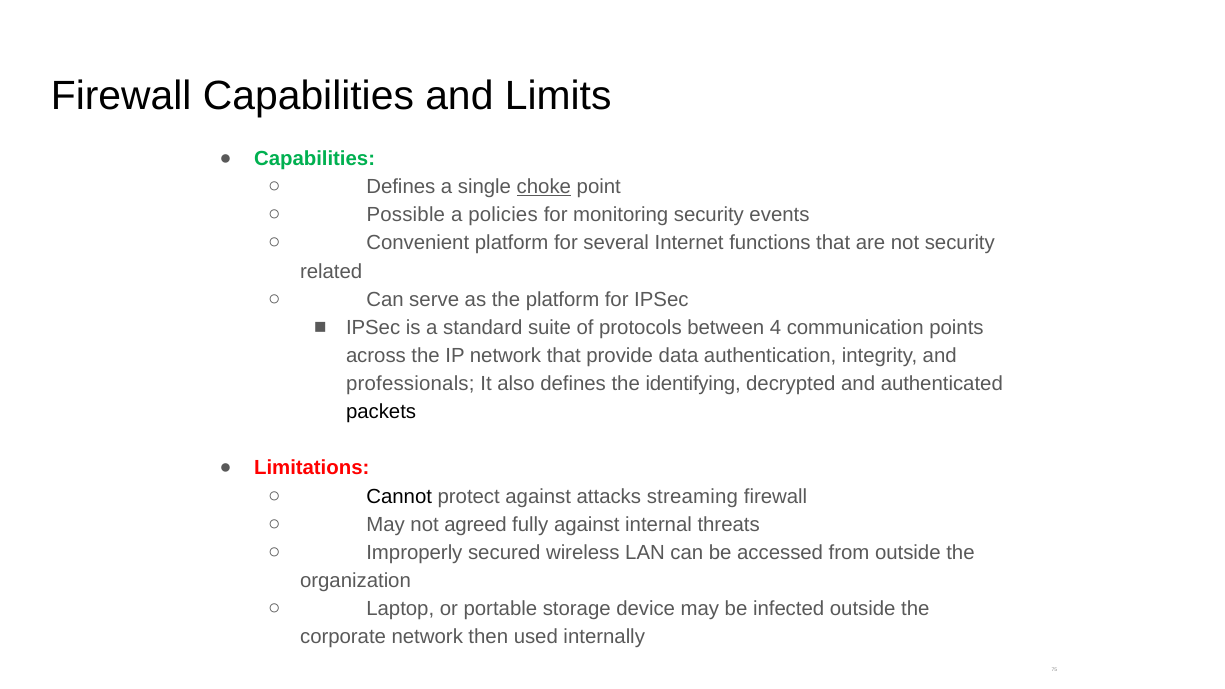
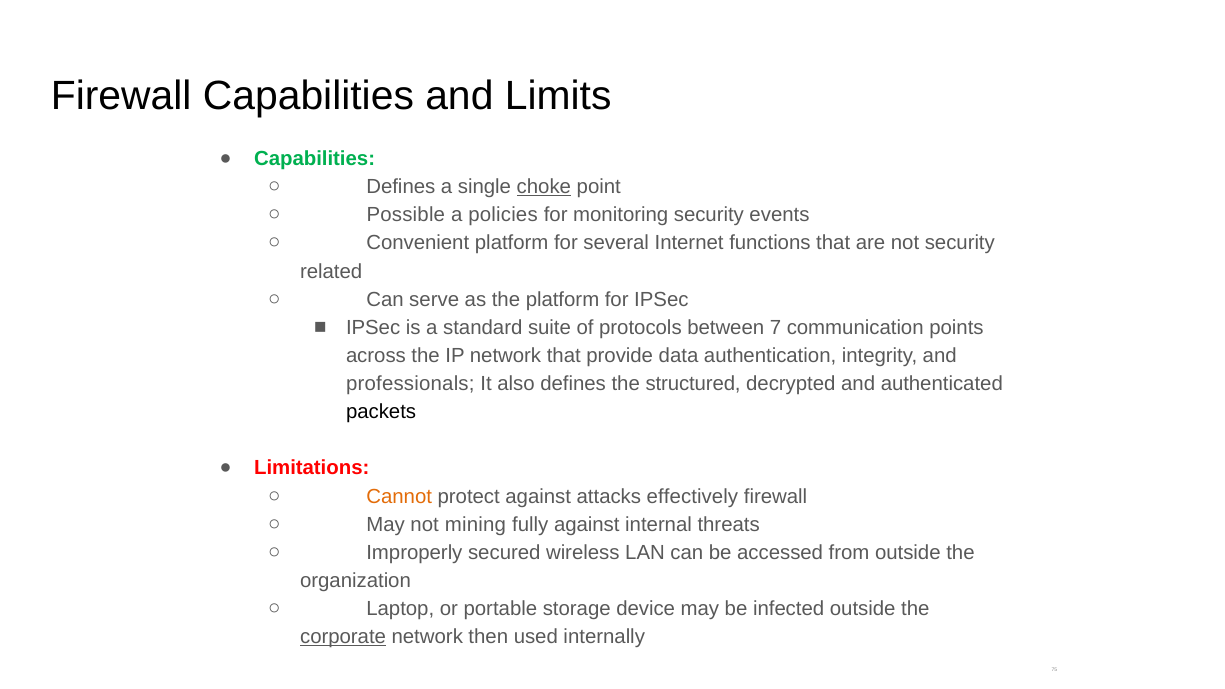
4: 4 -> 7 (776, 328)
identifying: identifying -> structured (693, 384)
Cannot colour: black -> orange (399, 496)
streaming: streaming -> effectively (692, 496)
agreed: agreed -> mining (475, 525)
corporate underline: none -> present (343, 637)
